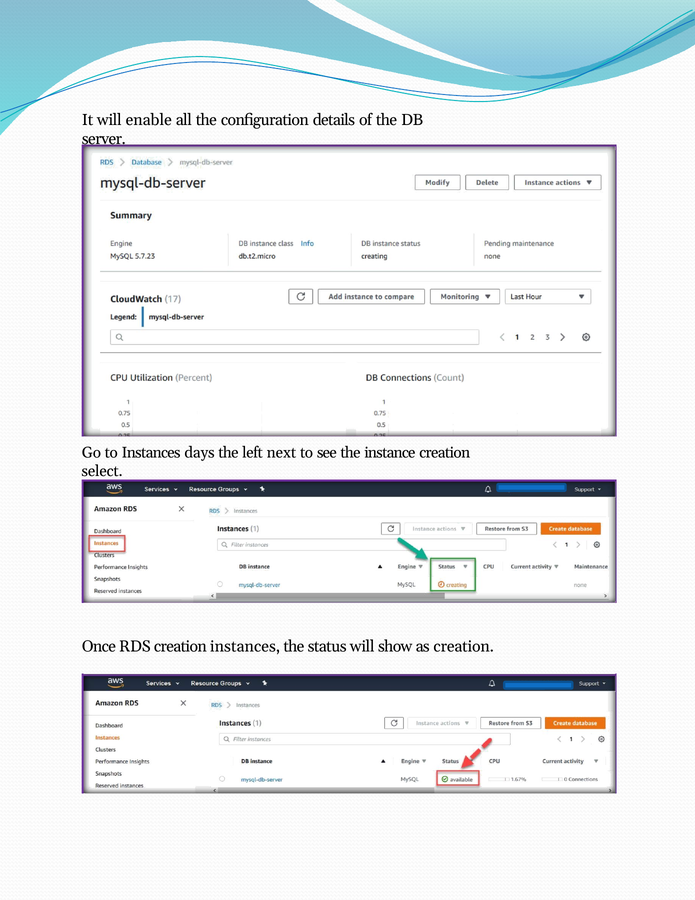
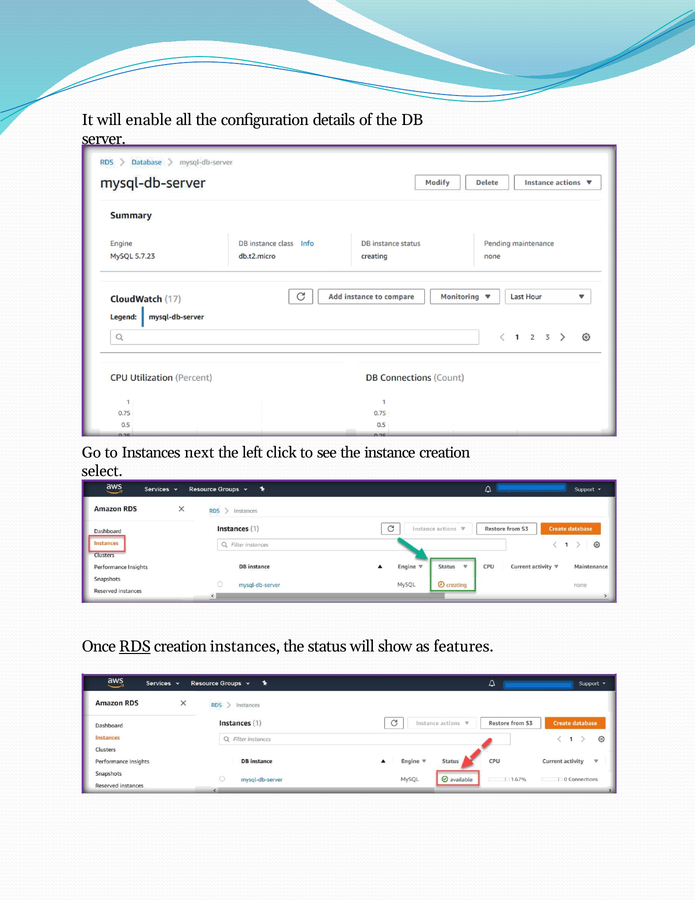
days: days -> next (199, 452)
next: next -> click (282, 452)
RDS underline: none -> present (135, 646)
as creation: creation -> features (464, 646)
